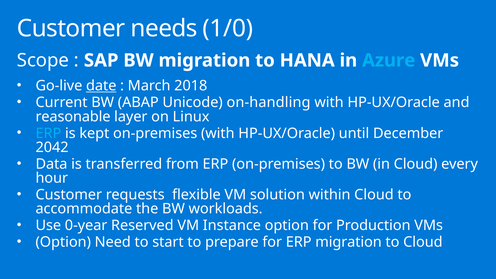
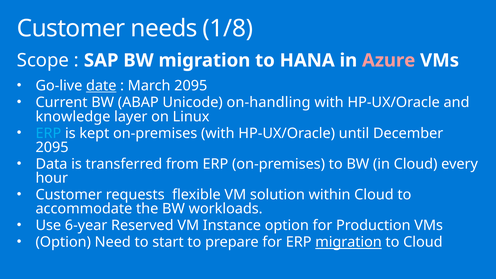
1/0: 1/0 -> 1/8 (228, 28)
Azure colour: light blue -> pink (389, 60)
March 2018: 2018 -> 2095 (191, 86)
reasonable: reasonable -> knowledge (73, 117)
2042: 2042 -> 2095 (52, 147)
0-year: 0-year -> 6-year (86, 226)
migration underline: none -> present (349, 242)
